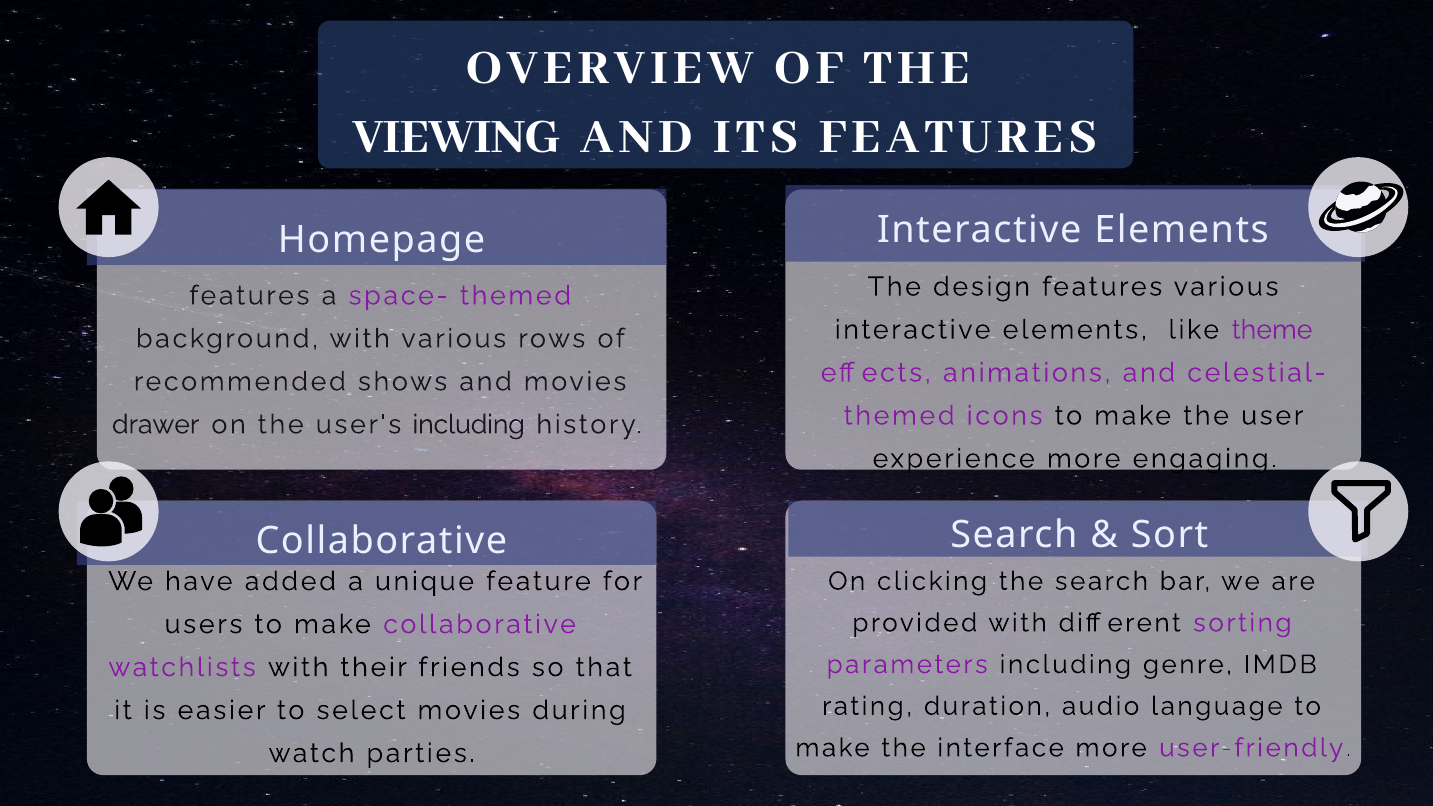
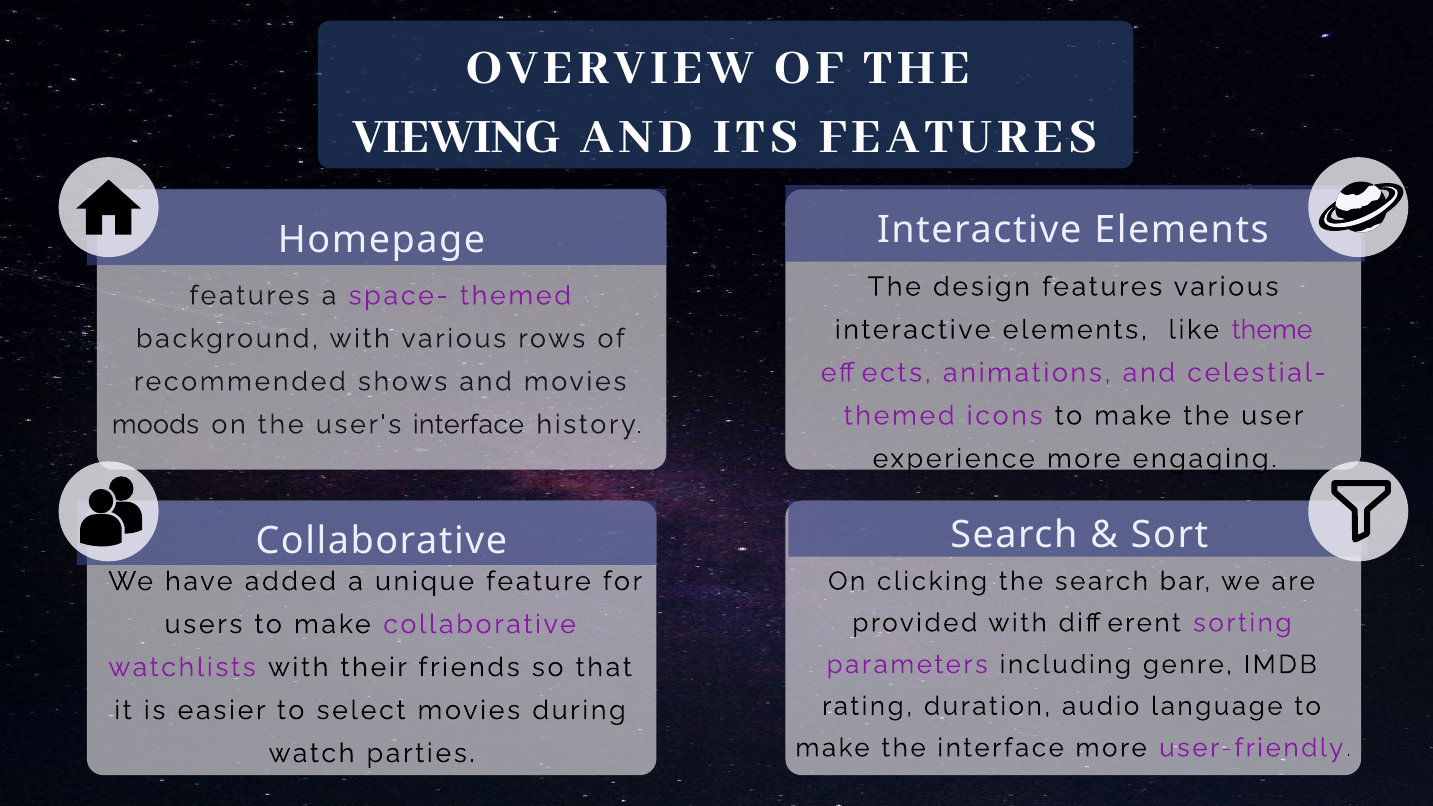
drawer: drawer -> moods (155, 425)
user's including: including -> interface (468, 425)
